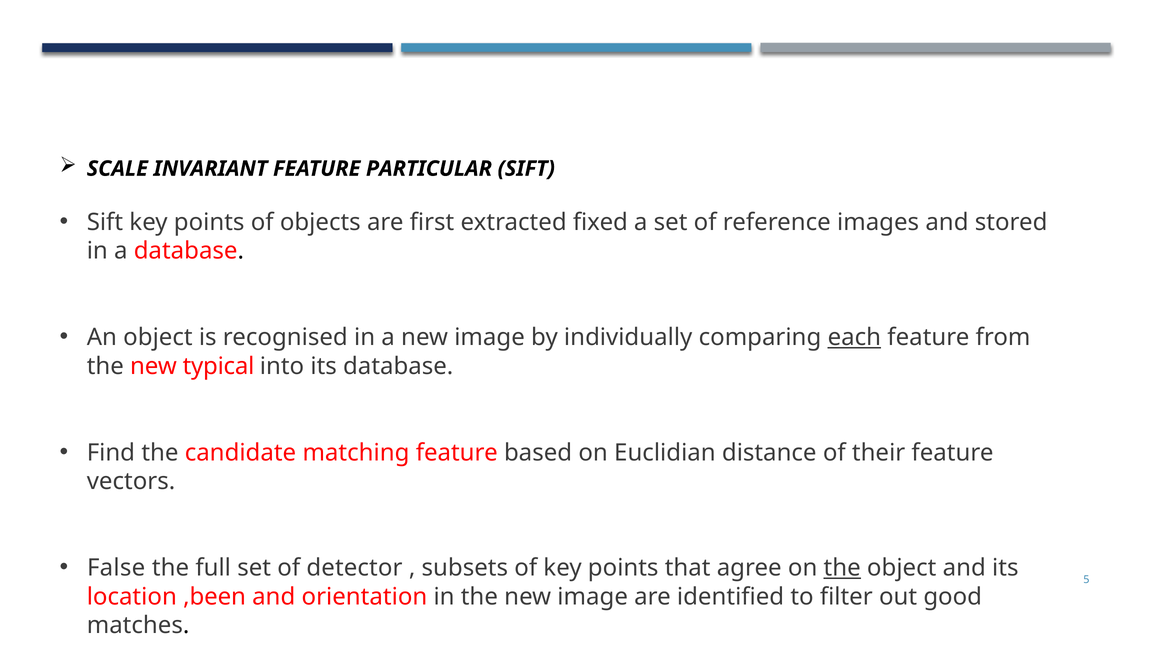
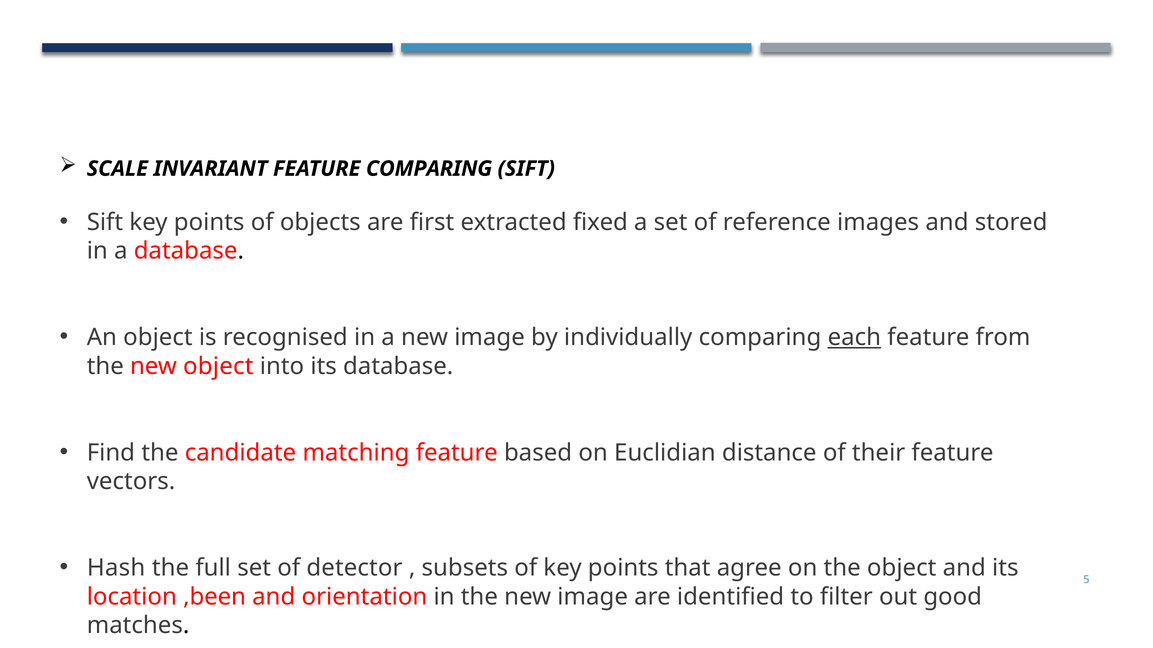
FEATURE PARTICULAR: PARTICULAR -> COMPARING (429, 169)
new typical: typical -> object (218, 366)
False: False -> Hash (116, 568)
the underline: present -> none (842, 568)
